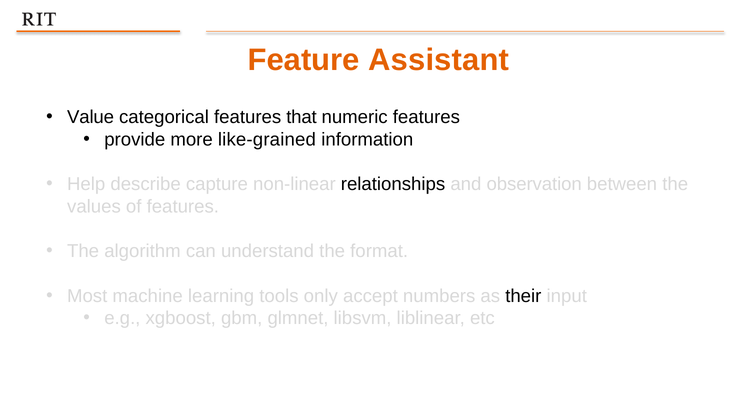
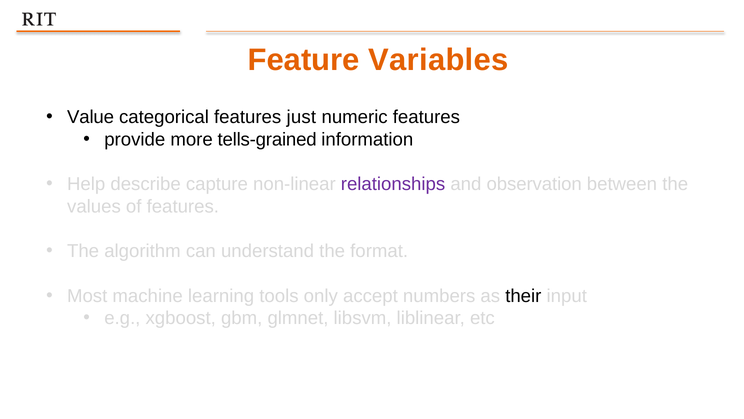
Assistant: Assistant -> Variables (439, 60)
that: that -> just (301, 117)
like-grained: like-grained -> tells-grained (267, 139)
relationships colour: black -> purple (393, 184)
